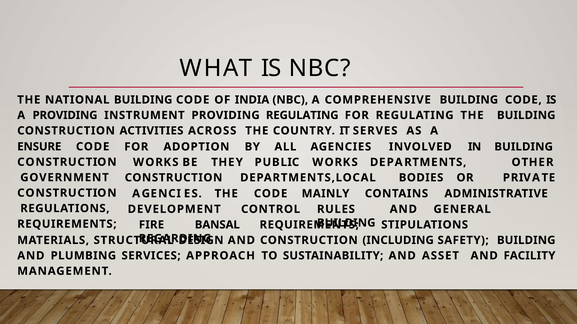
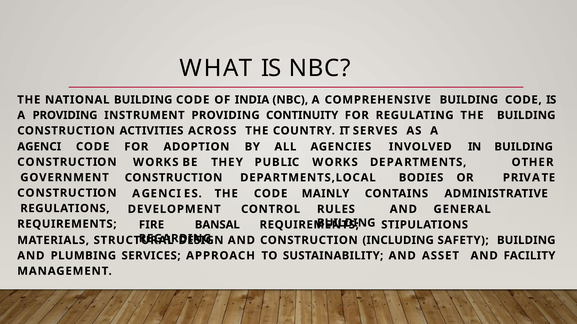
PROVIDING REGULATING: REGULATING -> CONTINUITY (302, 115)
ENSURE: ENSURE -> AGENCI (39, 147)
